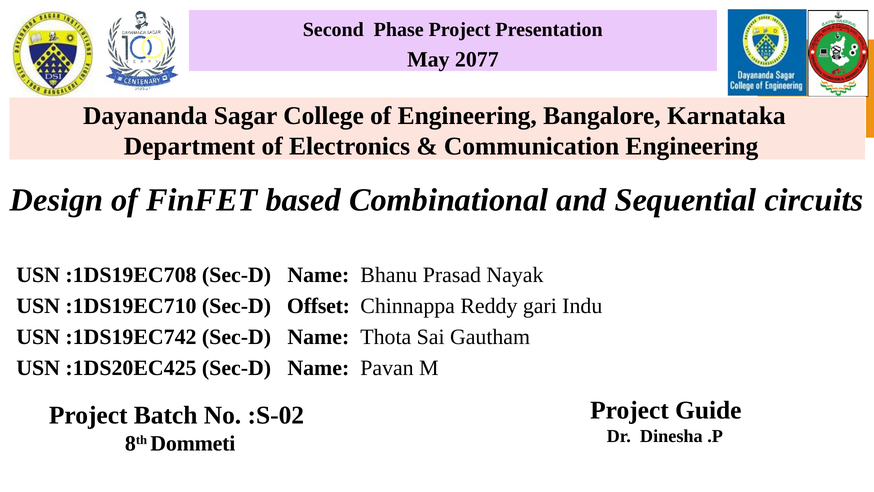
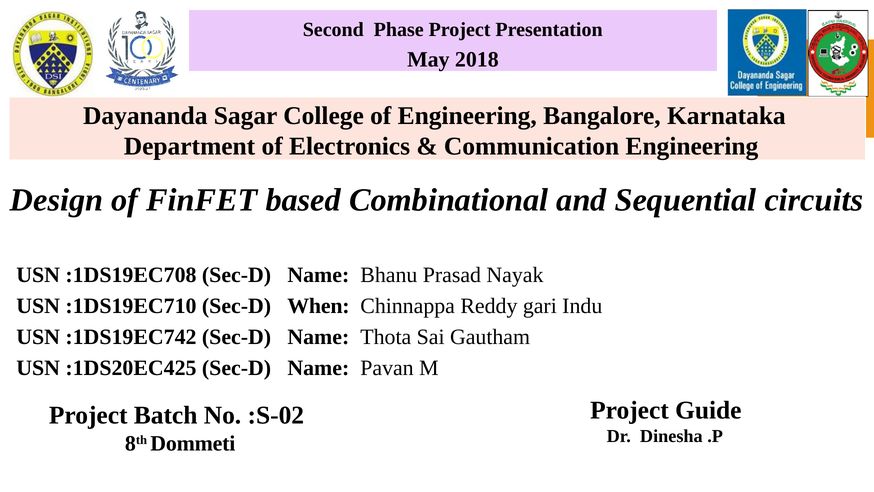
2077: 2077 -> 2018 (477, 60)
Offset: Offset -> When (318, 306)
